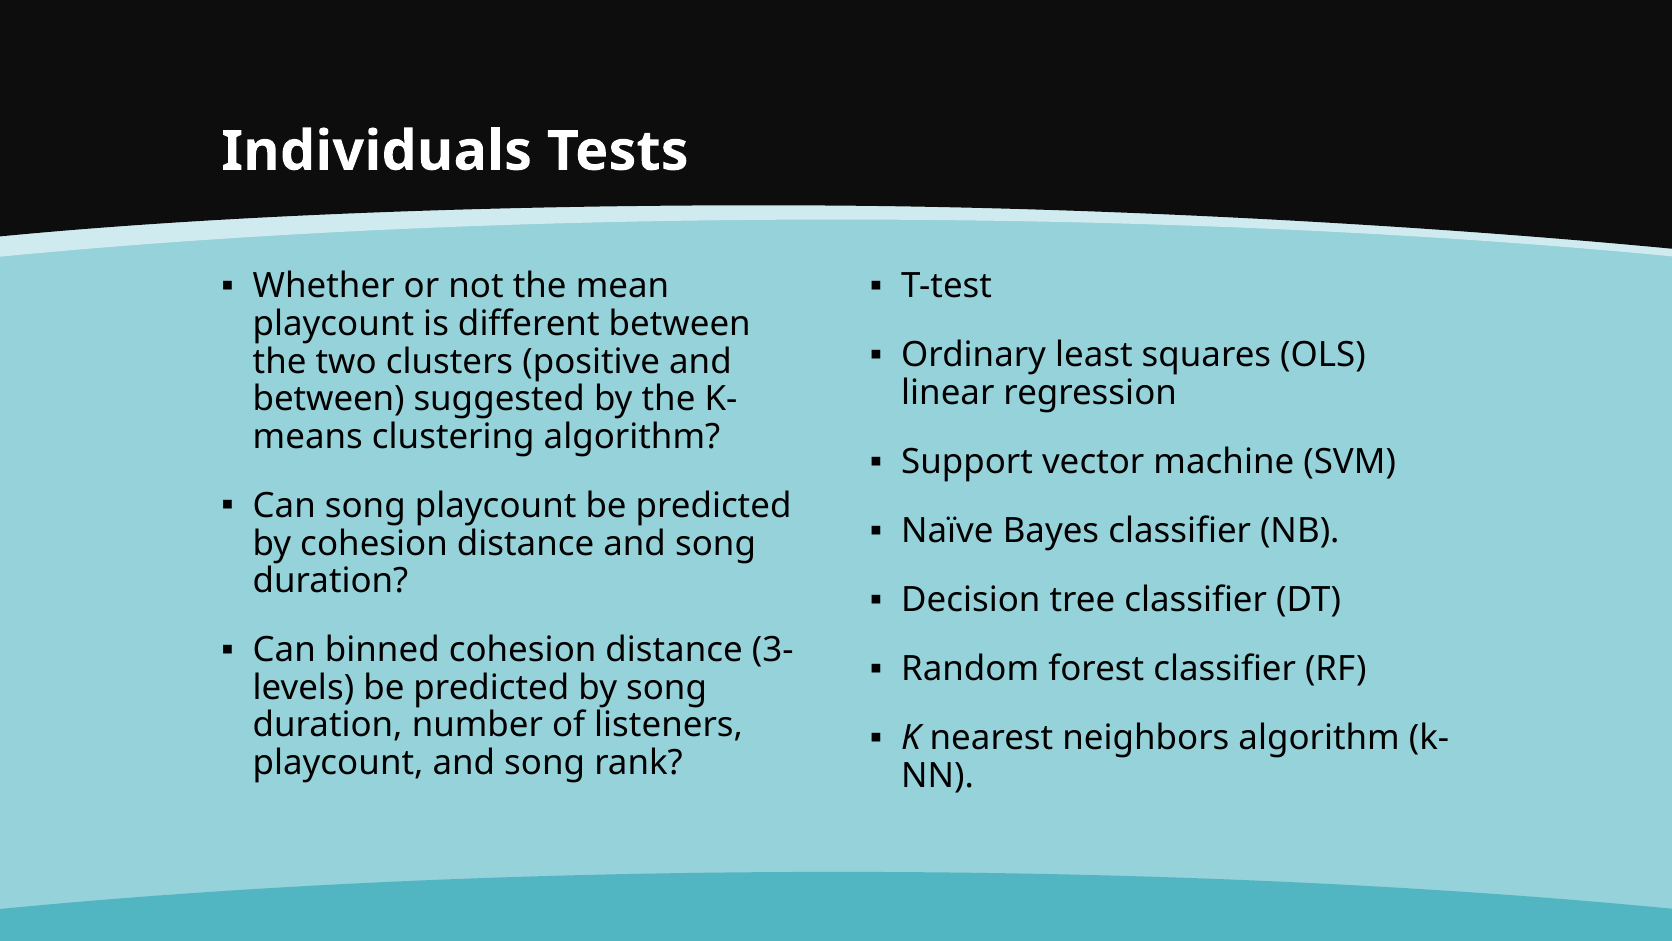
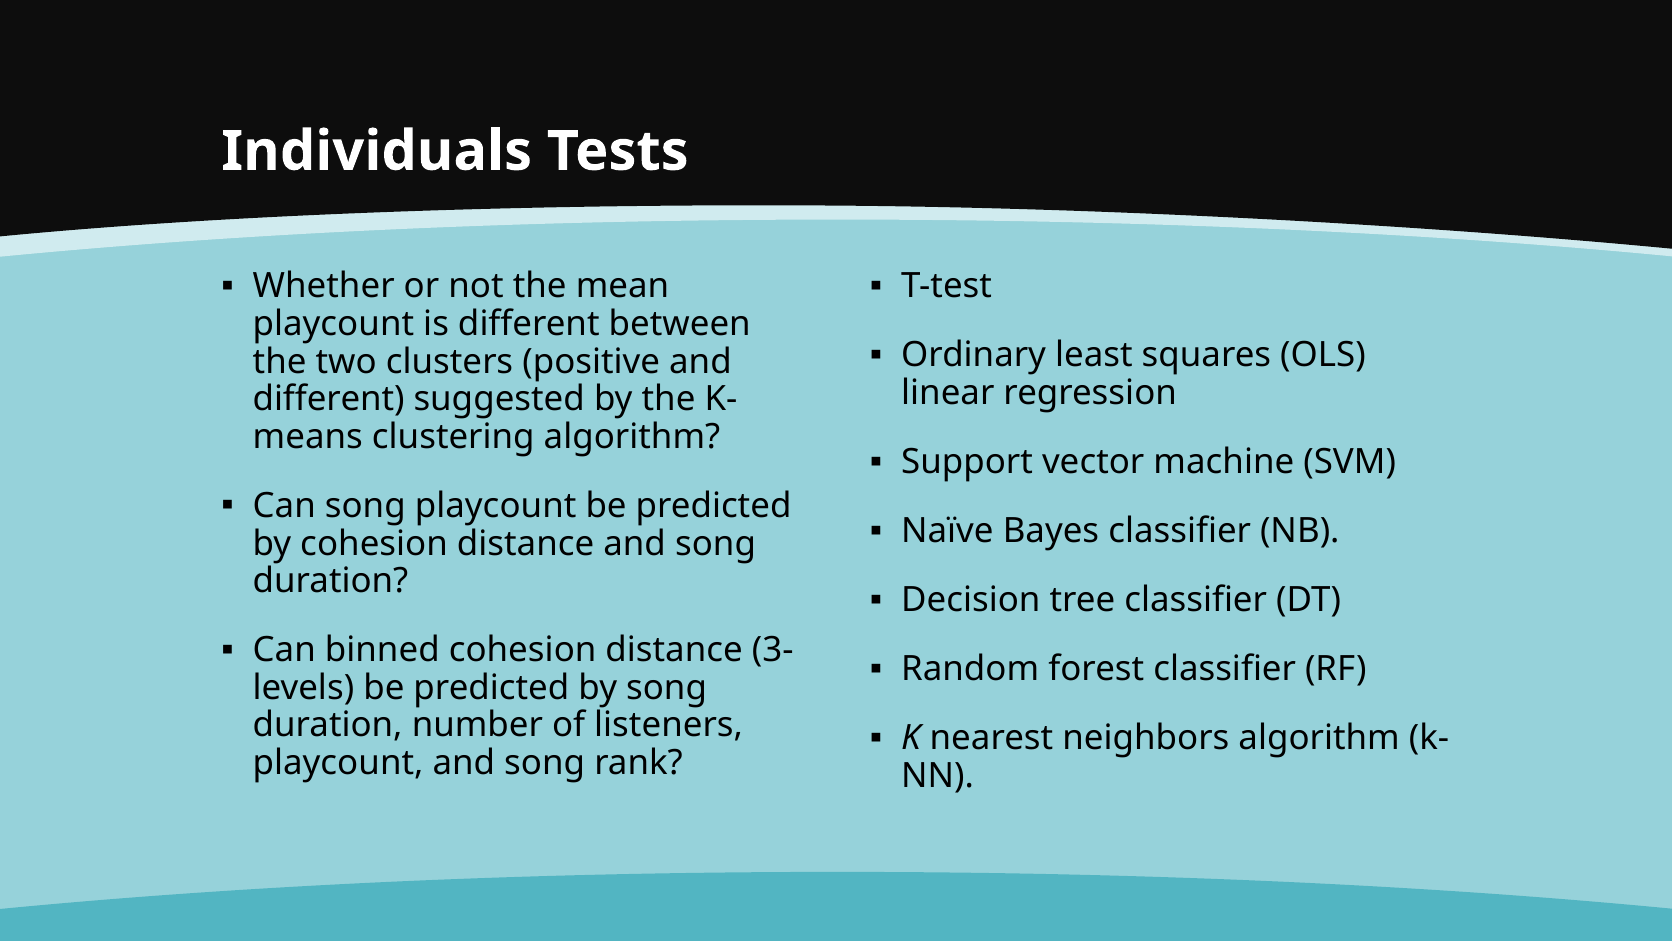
between: between -> different (329, 399)
